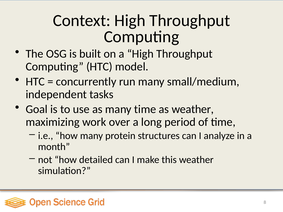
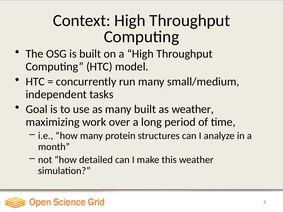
many time: time -> built (145, 109)
